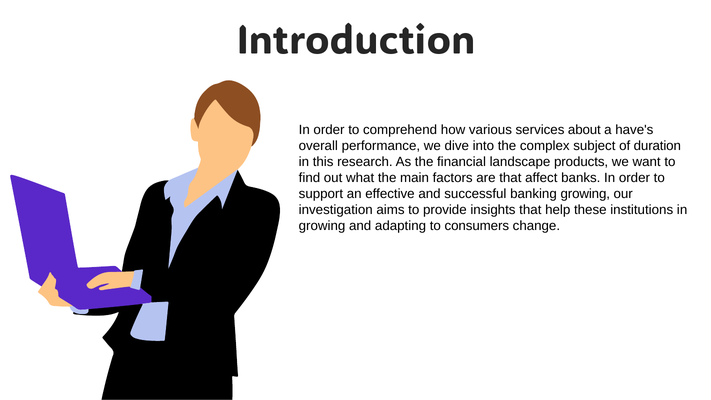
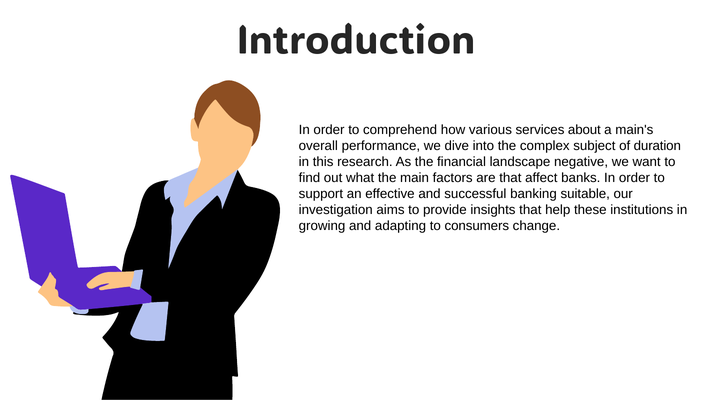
have's: have's -> main's (634, 130)
products: products -> negative (581, 162)
banking growing: growing -> suitable (585, 194)
